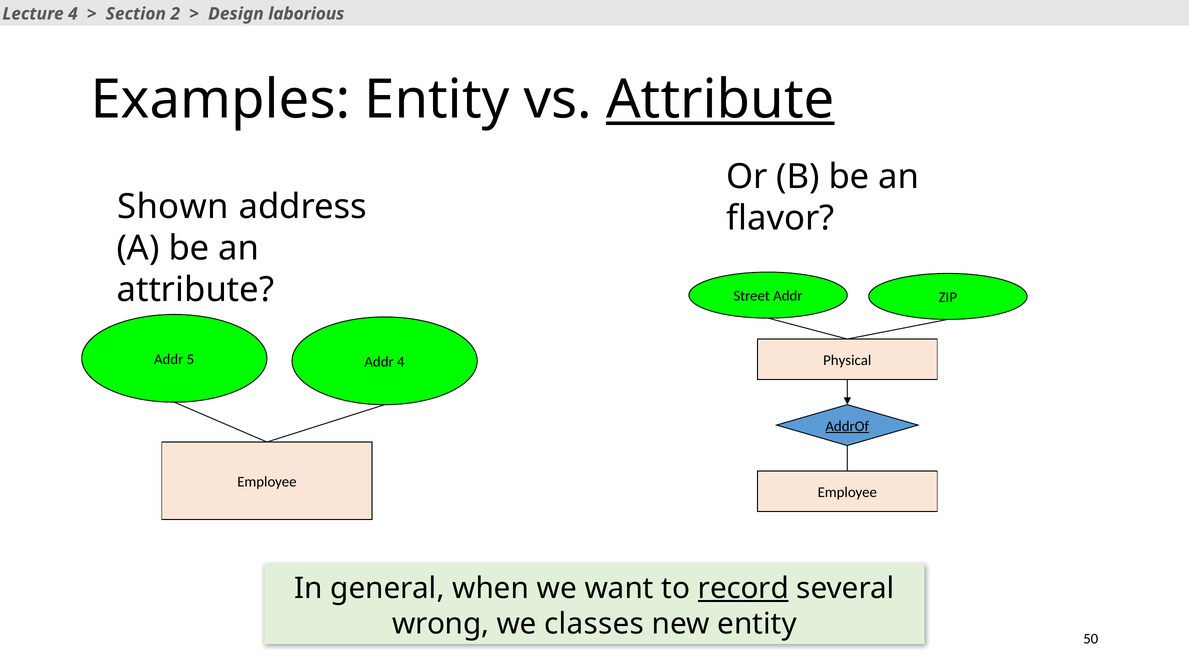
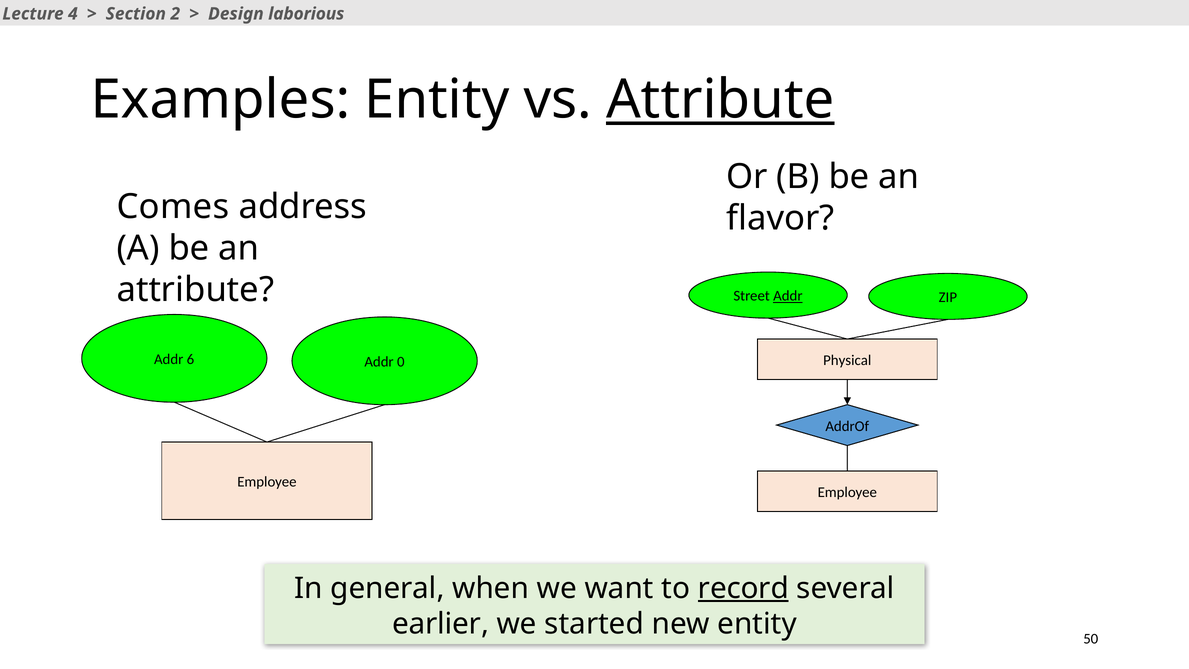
Shown: Shown -> Comes (173, 207)
Addr underline: none -> present (788, 296)
5: 5 -> 6 (190, 359)
Addr 4: 4 -> 0 (401, 362)
AddrOf underline: present -> none (847, 426)
wrong: wrong -> earlier (441, 624)
classes: classes -> started (594, 624)
